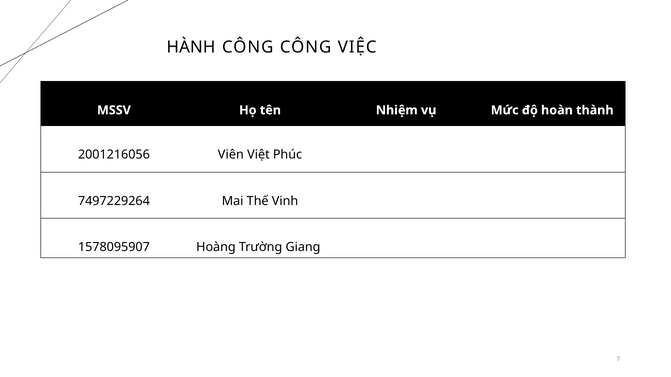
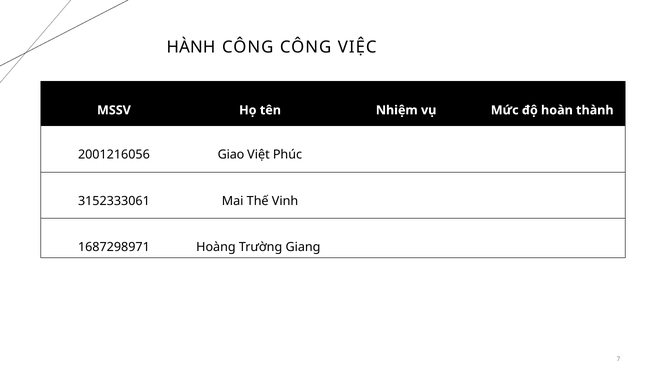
Viên: Viên -> Giao (231, 155)
7497229264: 7497229264 -> 3152333061 (114, 201)
1578095907: 1578095907 -> 1687298971 (114, 247)
